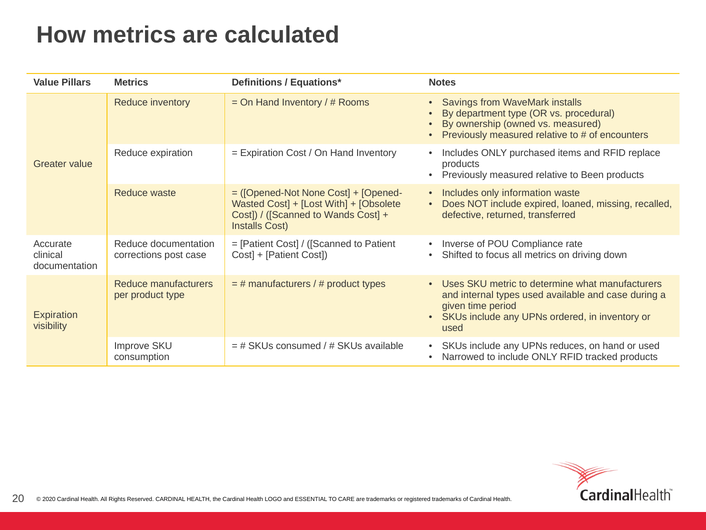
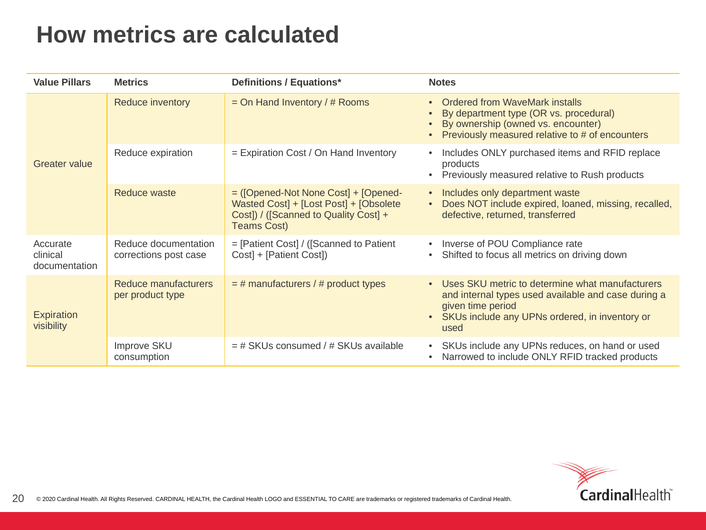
Savings: Savings -> Ordered (460, 102)
vs measured: measured -> encounter (577, 124)
Been: Been -> Rush (592, 175)
only information: information -> department (527, 193)
Lost With: With -> Post (336, 204)
Wands: Wands -> Quality (339, 215)
Installs: Installs -> Teams (247, 226)
